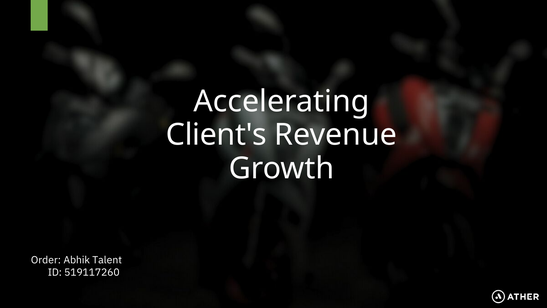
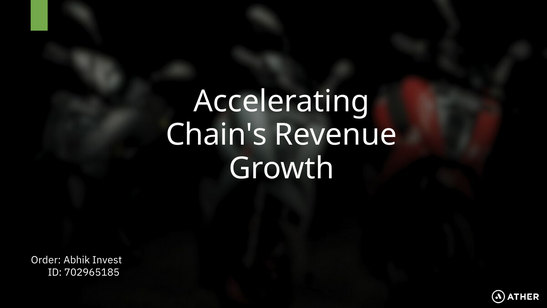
Client's: Client's -> Chain's (216, 135)
Talent: Talent -> Invest (107, 260)
519117260: 519117260 -> 702965185 (92, 272)
